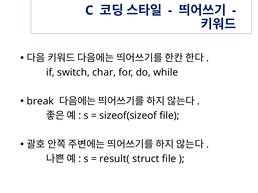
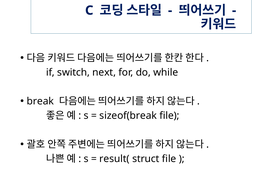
char: char -> next (104, 73)
sizeof(sizeof: sizeof(sizeof -> sizeof(break (128, 116)
